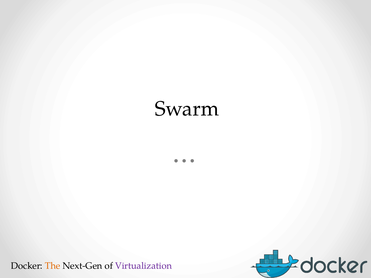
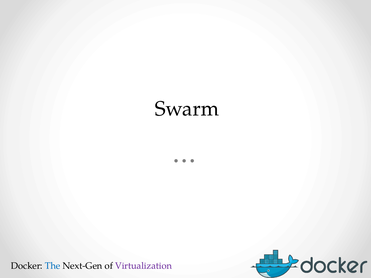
The colour: orange -> blue (53, 266)
